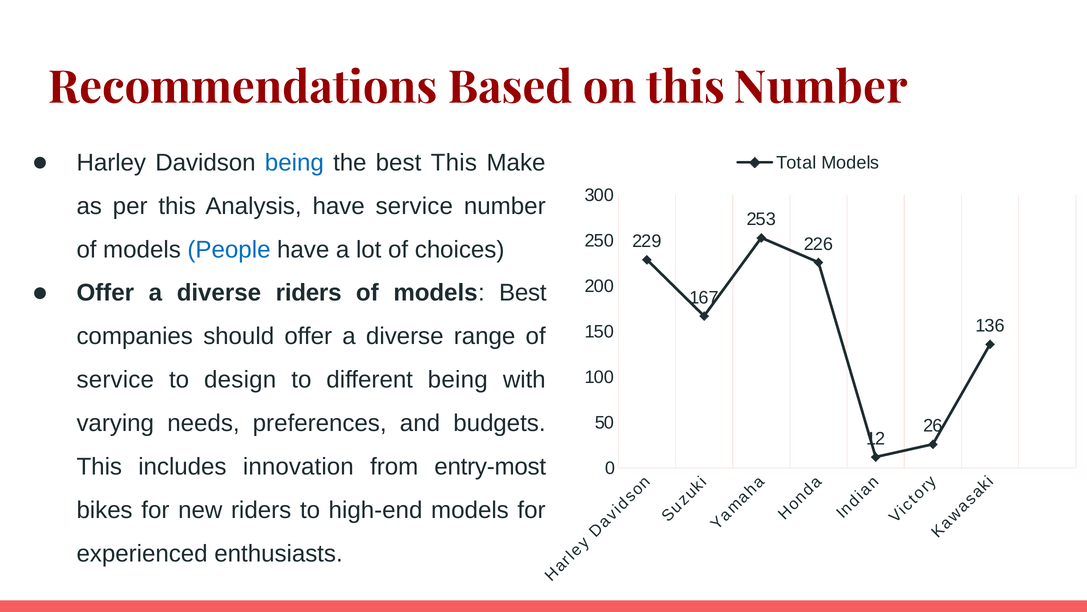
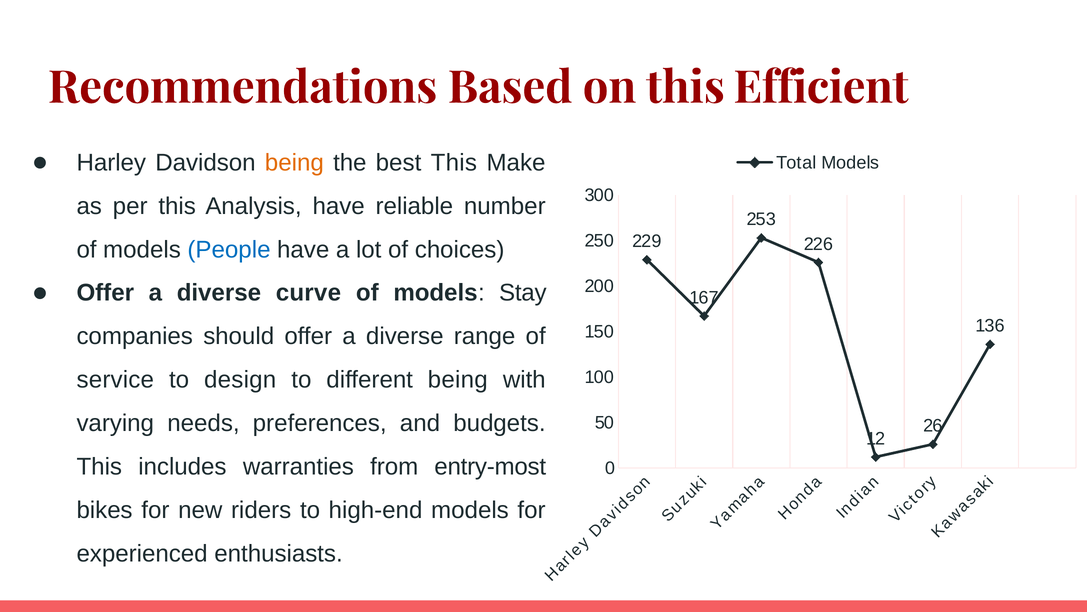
this Number: Number -> Efficient (821, 88)
being colour: blue -> orange (294, 162)
have service: service -> reliable (414, 206)
diverse riders: riders -> curve (308, 293)
models Best: Best -> Stay (523, 293)
innovation: innovation -> warranties (298, 467)
